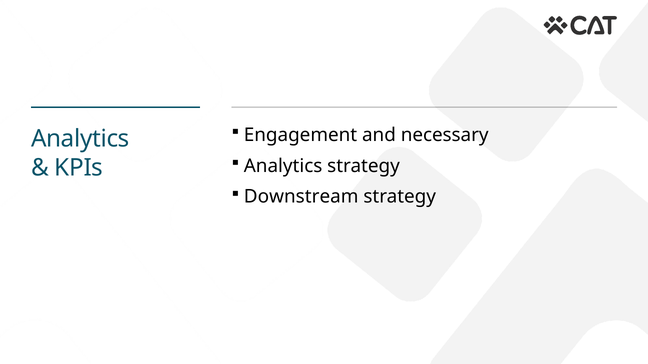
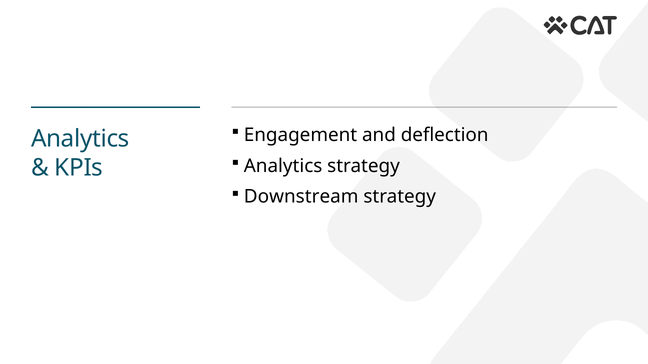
necessary: necessary -> deflection (445, 135)
